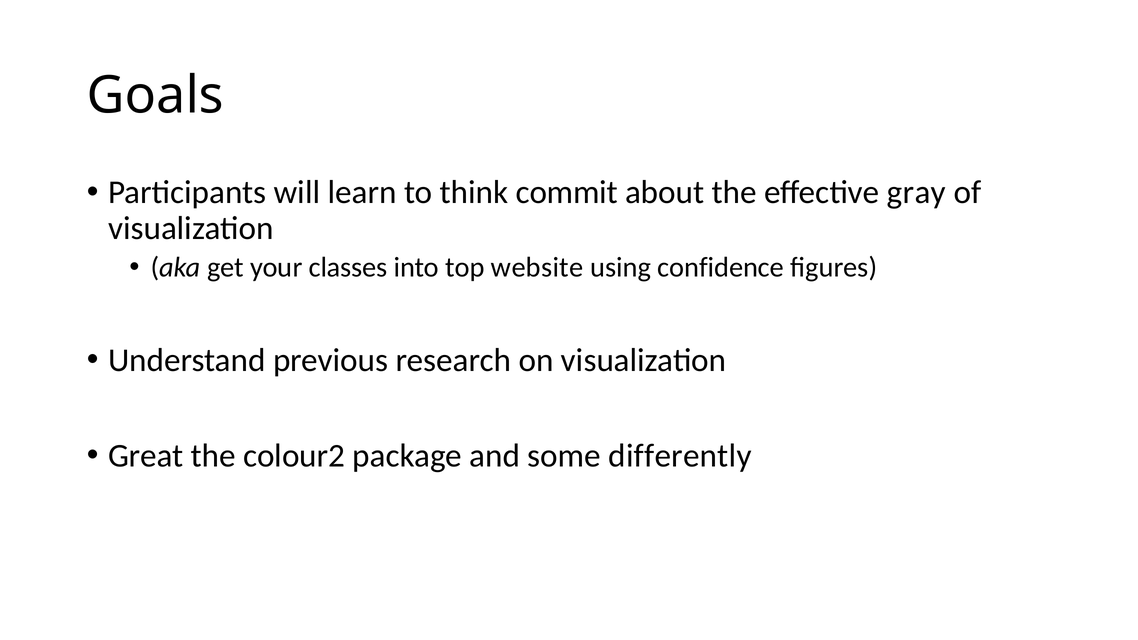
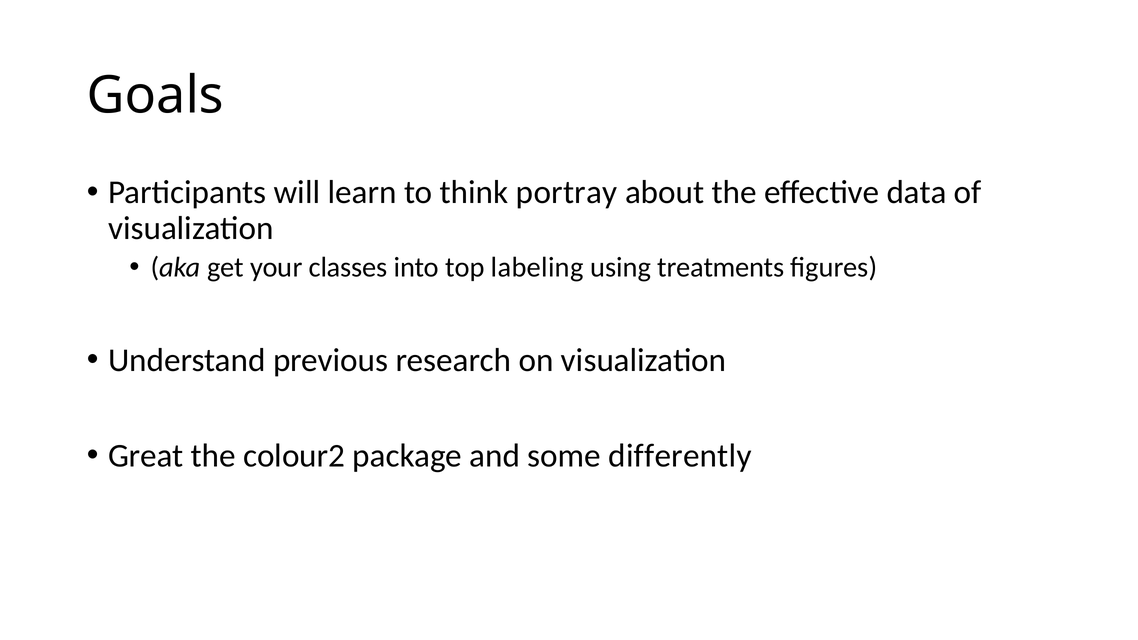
commit: commit -> portray (567, 192)
gray: gray -> data (917, 192)
website: website -> labeling (537, 267)
confidence: confidence -> treatments (721, 267)
